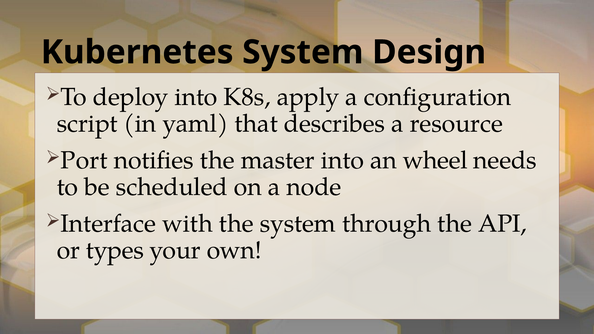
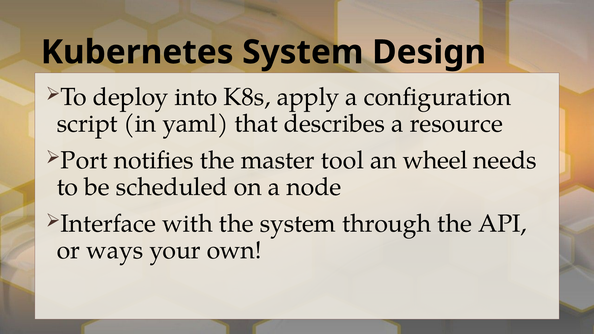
master into: into -> tool (342, 160)
types: types -> ways (115, 251)
